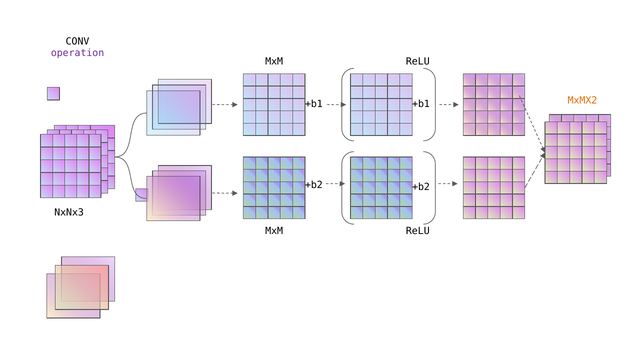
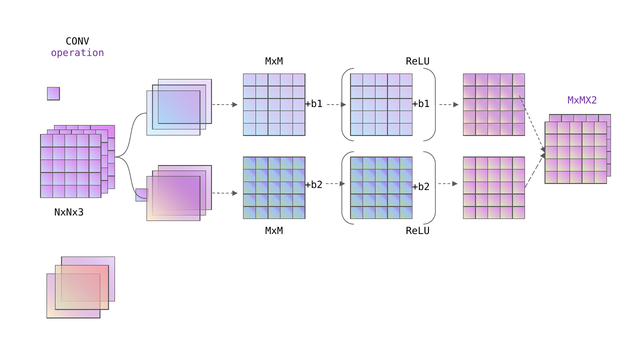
MxMX2 colour: orange -> purple (582, 100)
